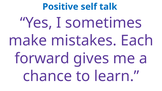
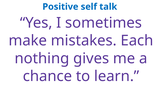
forward: forward -> nothing (42, 58)
